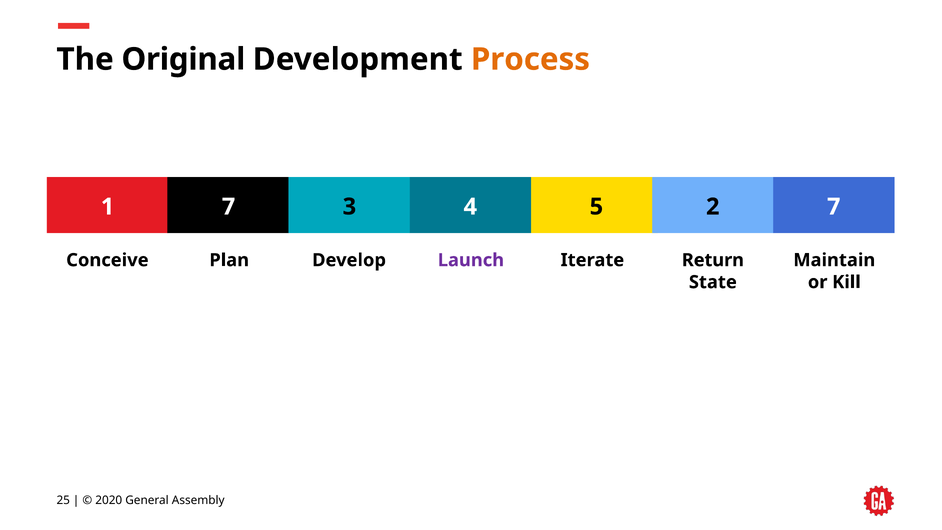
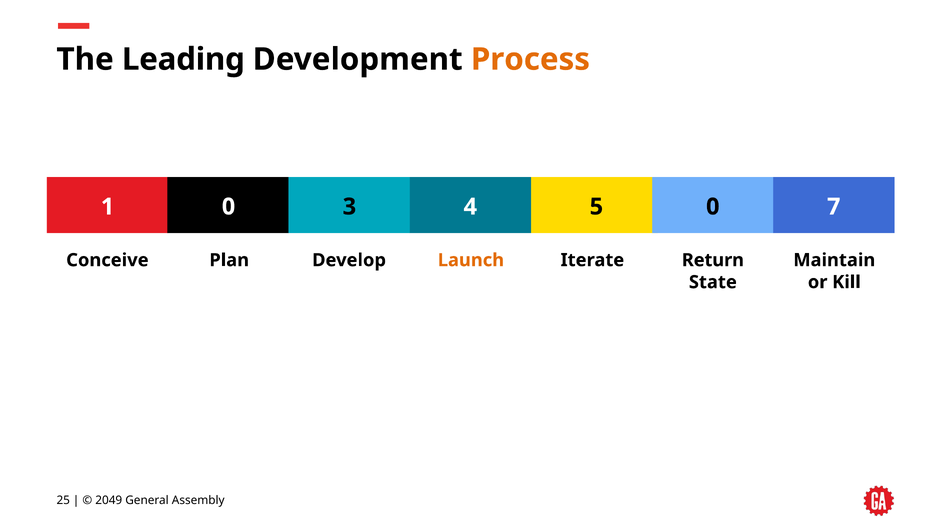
Original: Original -> Leading (183, 59)
1 7: 7 -> 0 (229, 207)
3 2: 2 -> 0 (713, 207)
Launch colour: purple -> orange (471, 260)
2020: 2020 -> 2049 (109, 500)
